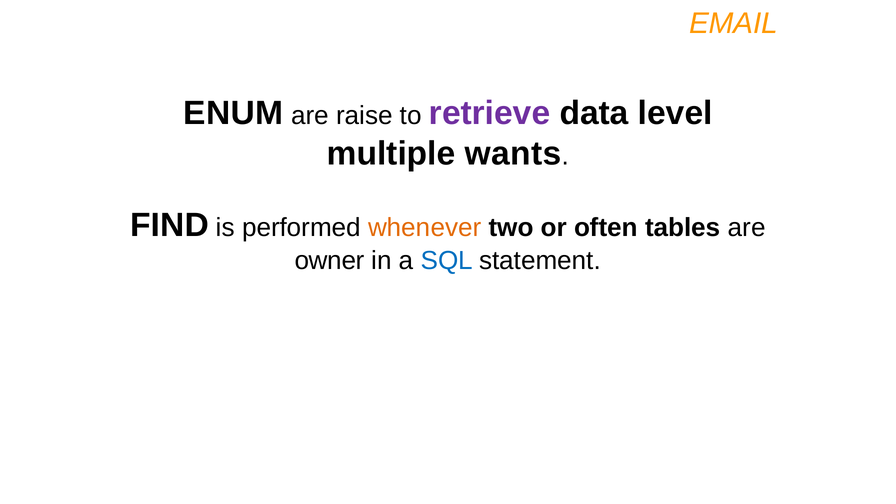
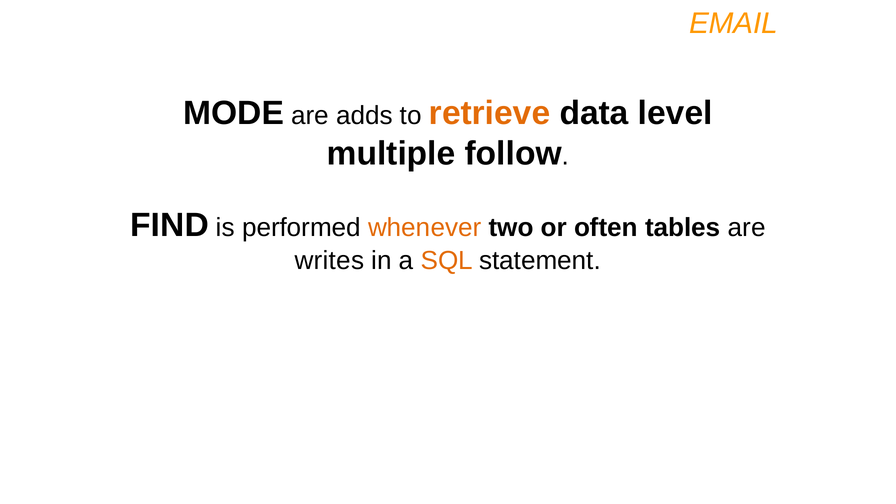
ENUM: ENUM -> MODE (234, 113)
raise: raise -> adds (364, 116)
retrieve colour: purple -> orange (490, 113)
wants: wants -> follow (513, 154)
owner: owner -> writes (329, 261)
SQL colour: blue -> orange (447, 261)
